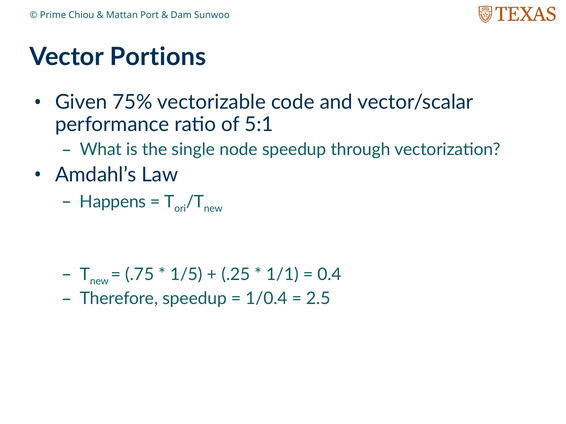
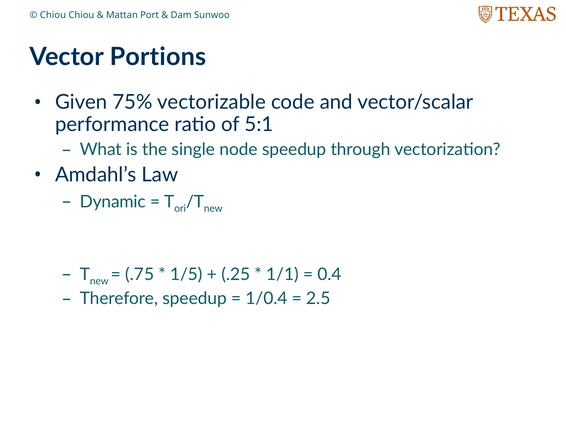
Prime: Prime -> Chiou (53, 15)
Happens: Happens -> Dynamic (113, 202)
